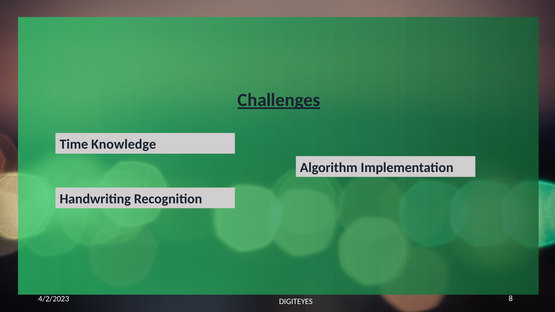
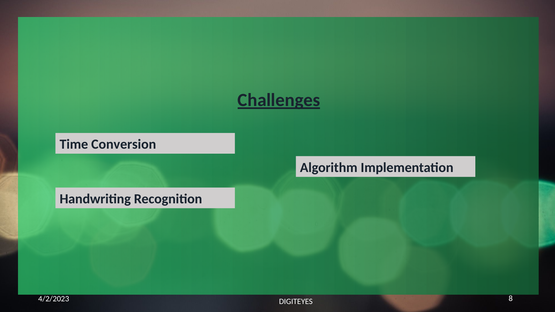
Knowledge: Knowledge -> Conversion (124, 144)
